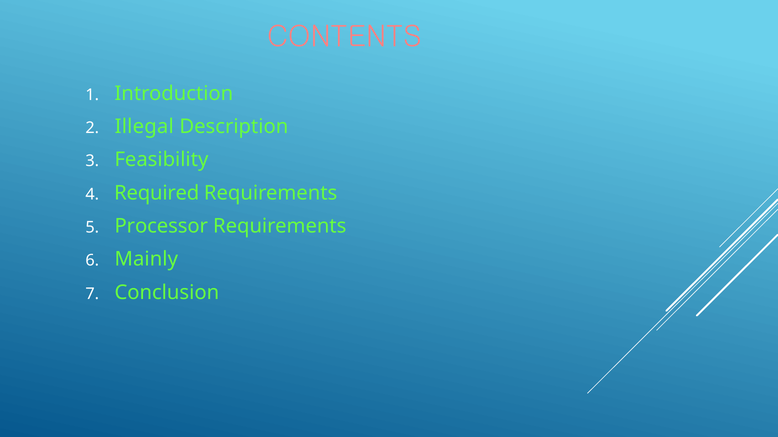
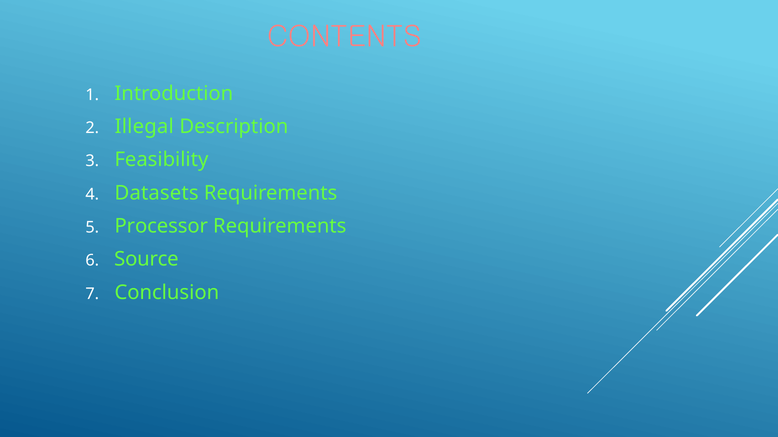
Required: Required -> Datasets (157, 193)
Mainly: Mainly -> Source (146, 260)
